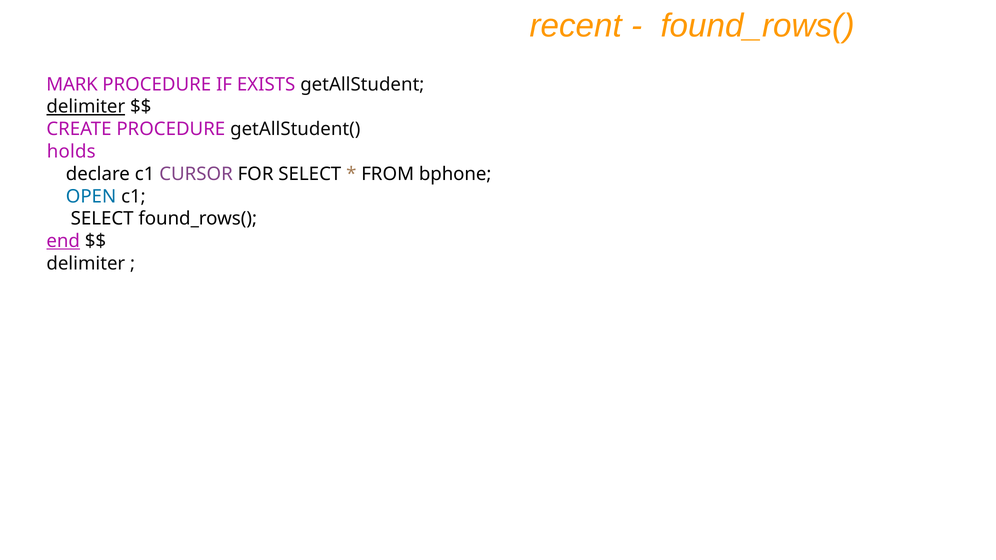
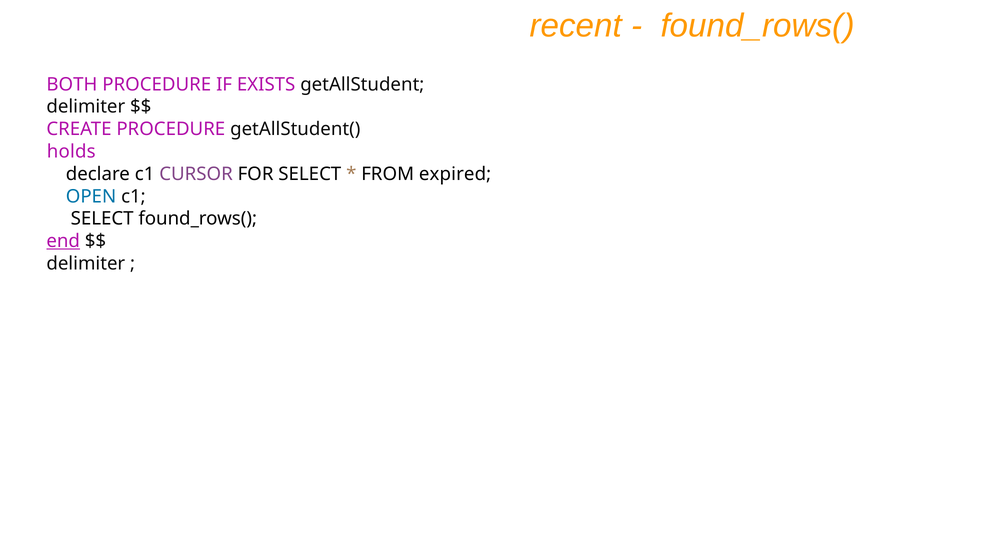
MARK: MARK -> BOTH (72, 84)
delimiter underline: present -> none (86, 107)
bphone: bphone -> expired (455, 174)
